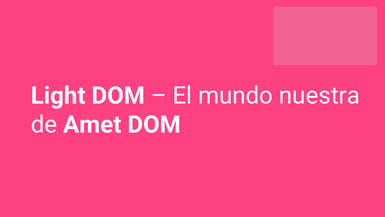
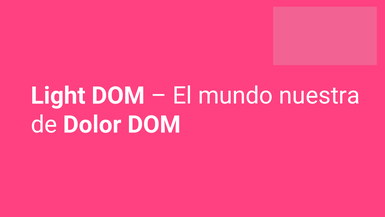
Amet: Amet -> Dolor (92, 124)
